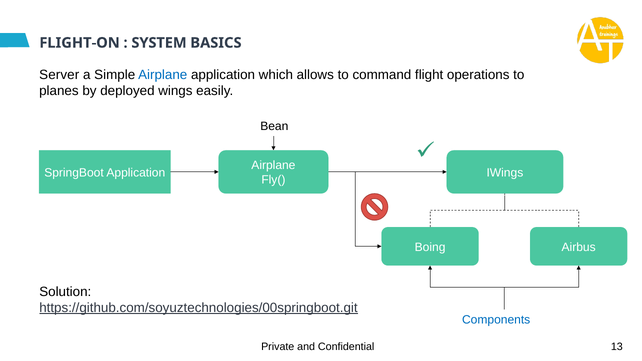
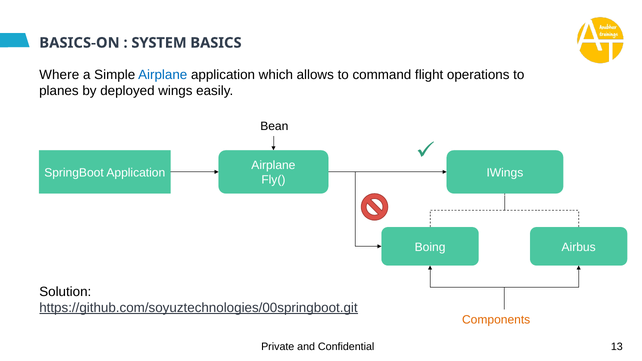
FLIGHT-ON: FLIGHT-ON -> BASICS-ON (79, 43)
Server: Server -> Where (59, 75)
Components colour: blue -> orange (496, 320)
